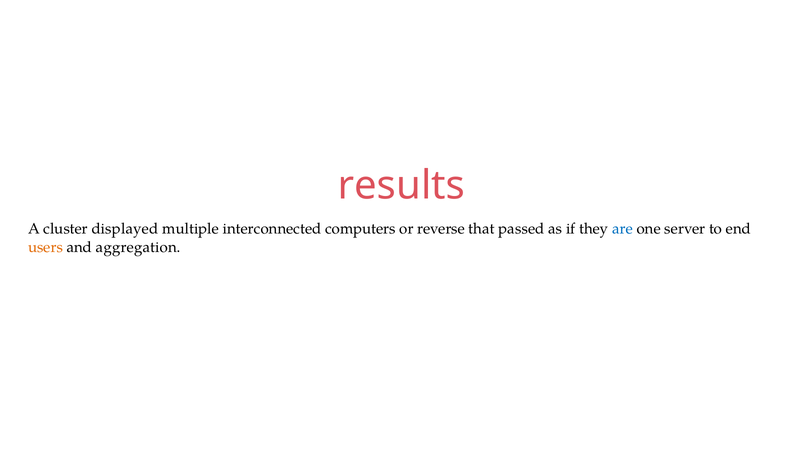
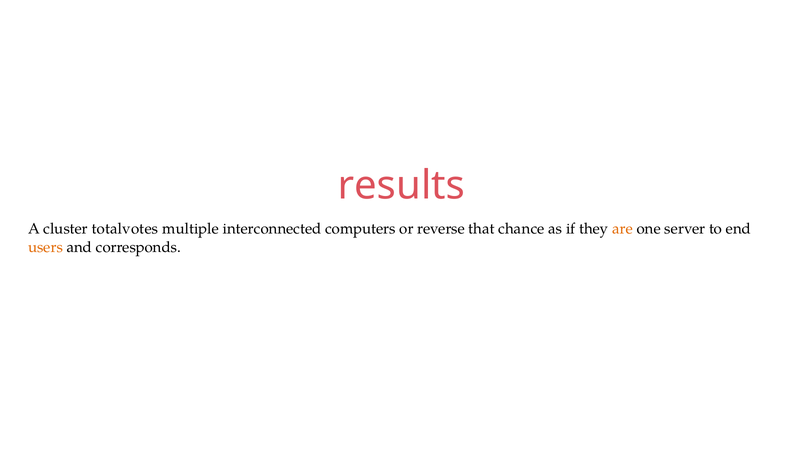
displayed: displayed -> totalvotes (125, 229)
passed: passed -> chance (521, 229)
are colour: blue -> orange (622, 229)
aggregation: aggregation -> corresponds (138, 247)
